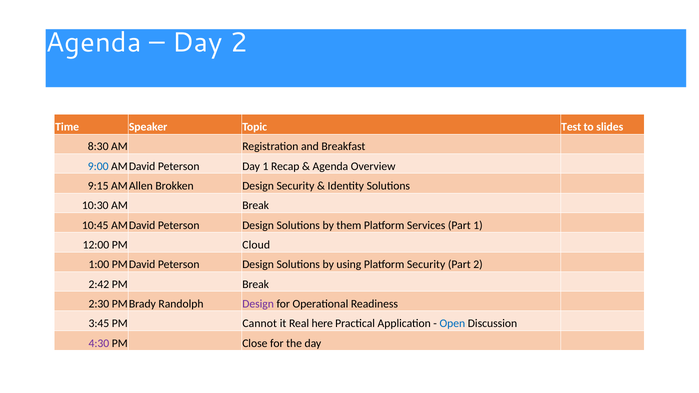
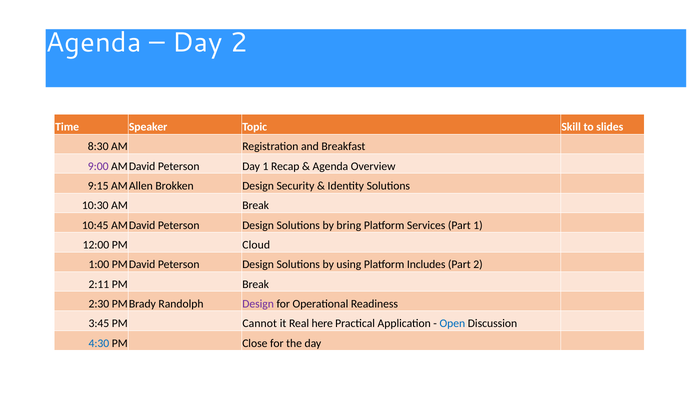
Test: Test -> Skill (571, 127)
9:00 colour: blue -> purple (98, 166)
them: them -> bring (349, 225)
Platform Security: Security -> Includes (426, 265)
2:42: 2:42 -> 2:11 (99, 284)
4:30 colour: purple -> blue (99, 343)
